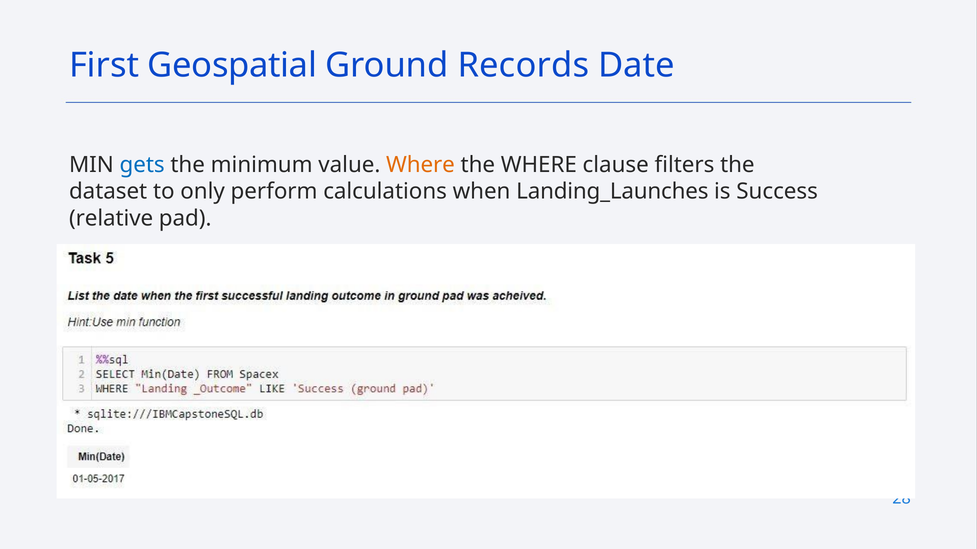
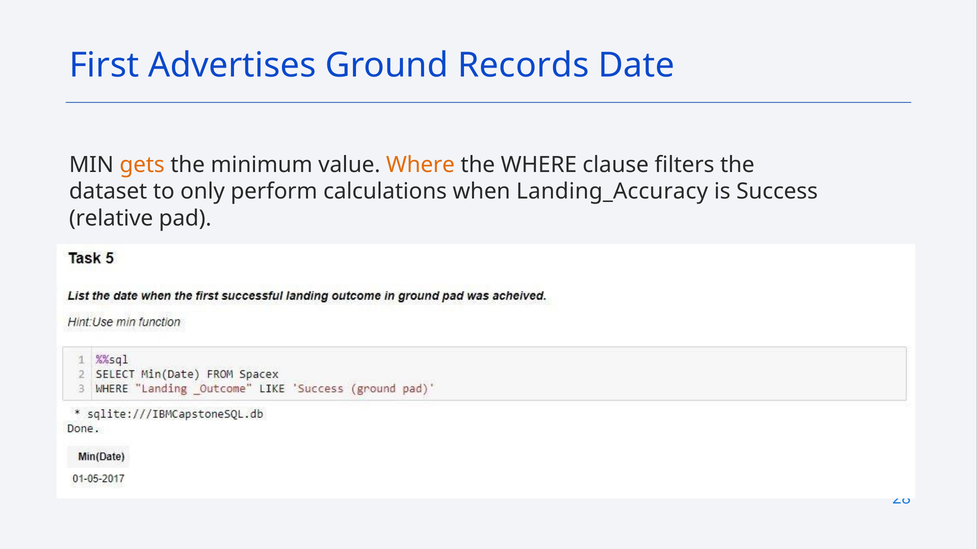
Geospatial: Geospatial -> Advertises (232, 65)
gets colour: blue -> orange (142, 165)
Landing_Launches: Landing_Launches -> Landing_Accuracy (612, 192)
